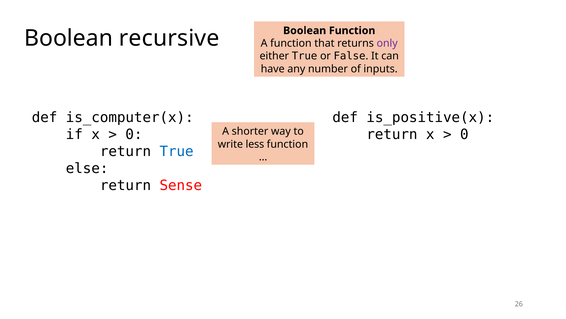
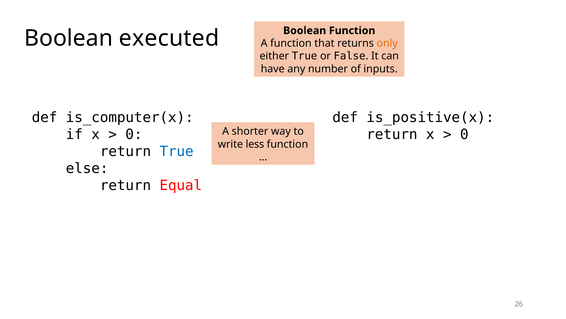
recursive: recursive -> executed (169, 38)
only colour: purple -> orange (387, 43)
Sense: Sense -> Equal (181, 185)
